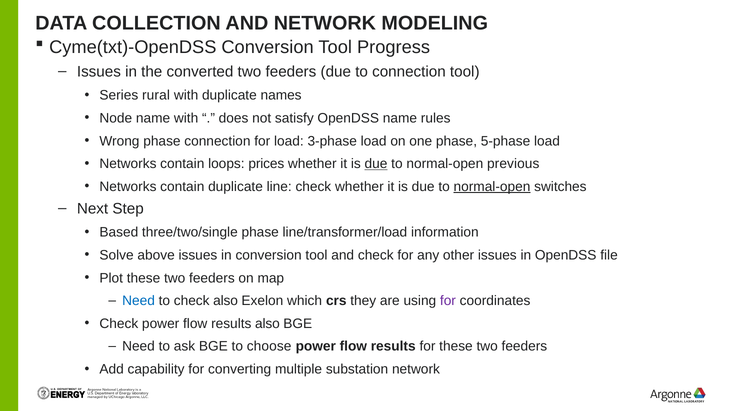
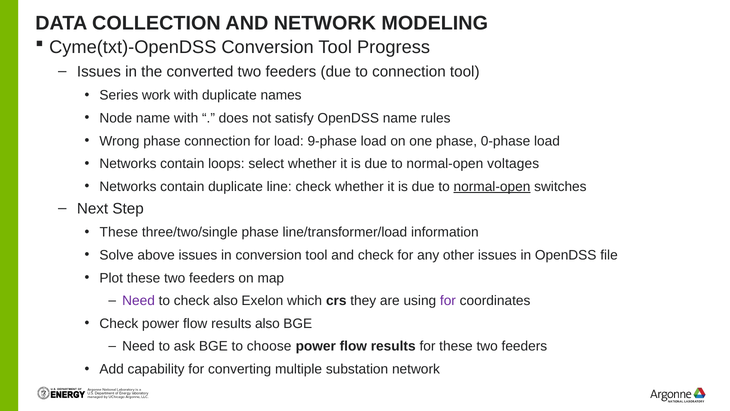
rural: rural -> work (156, 95)
3-phase: 3-phase -> 9-phase (332, 141)
5-phase: 5-phase -> 0-phase (506, 141)
prices: prices -> select (266, 164)
due underline: present -> none (376, 164)
previous: previous -> voltages (513, 164)
Based: Based -> These (119, 232)
Need colour: blue -> purple (139, 301)
